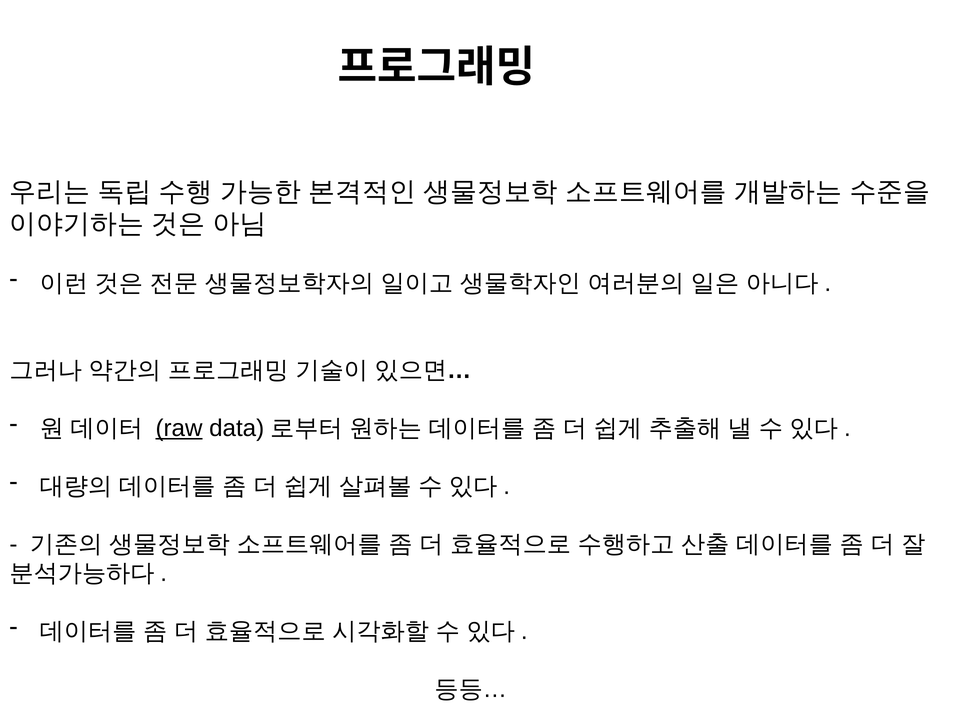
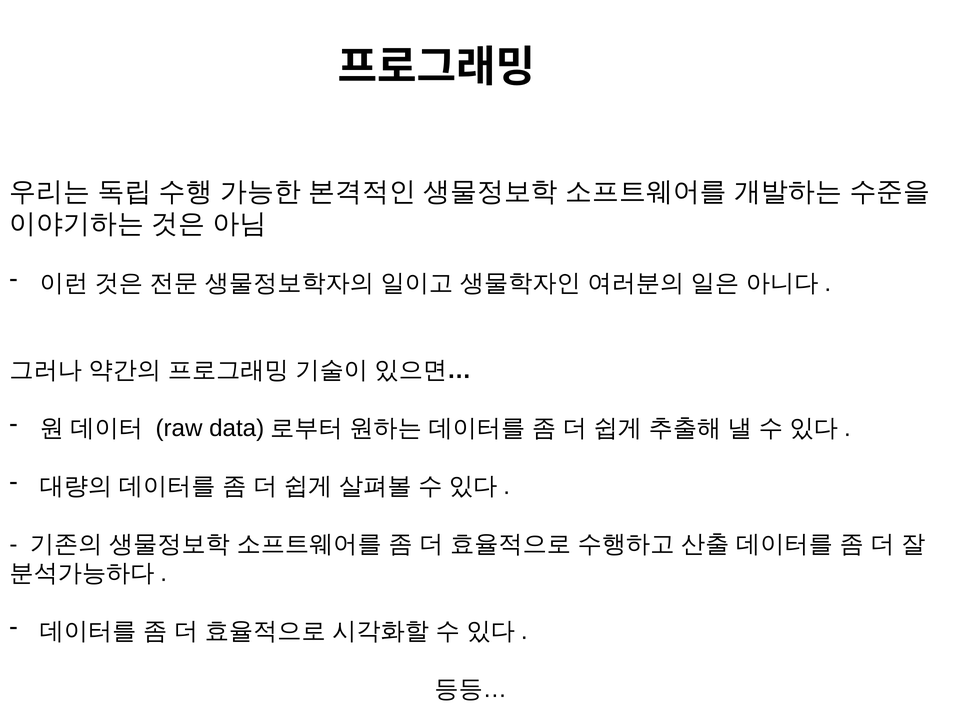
raw underline: present -> none (179, 429)
